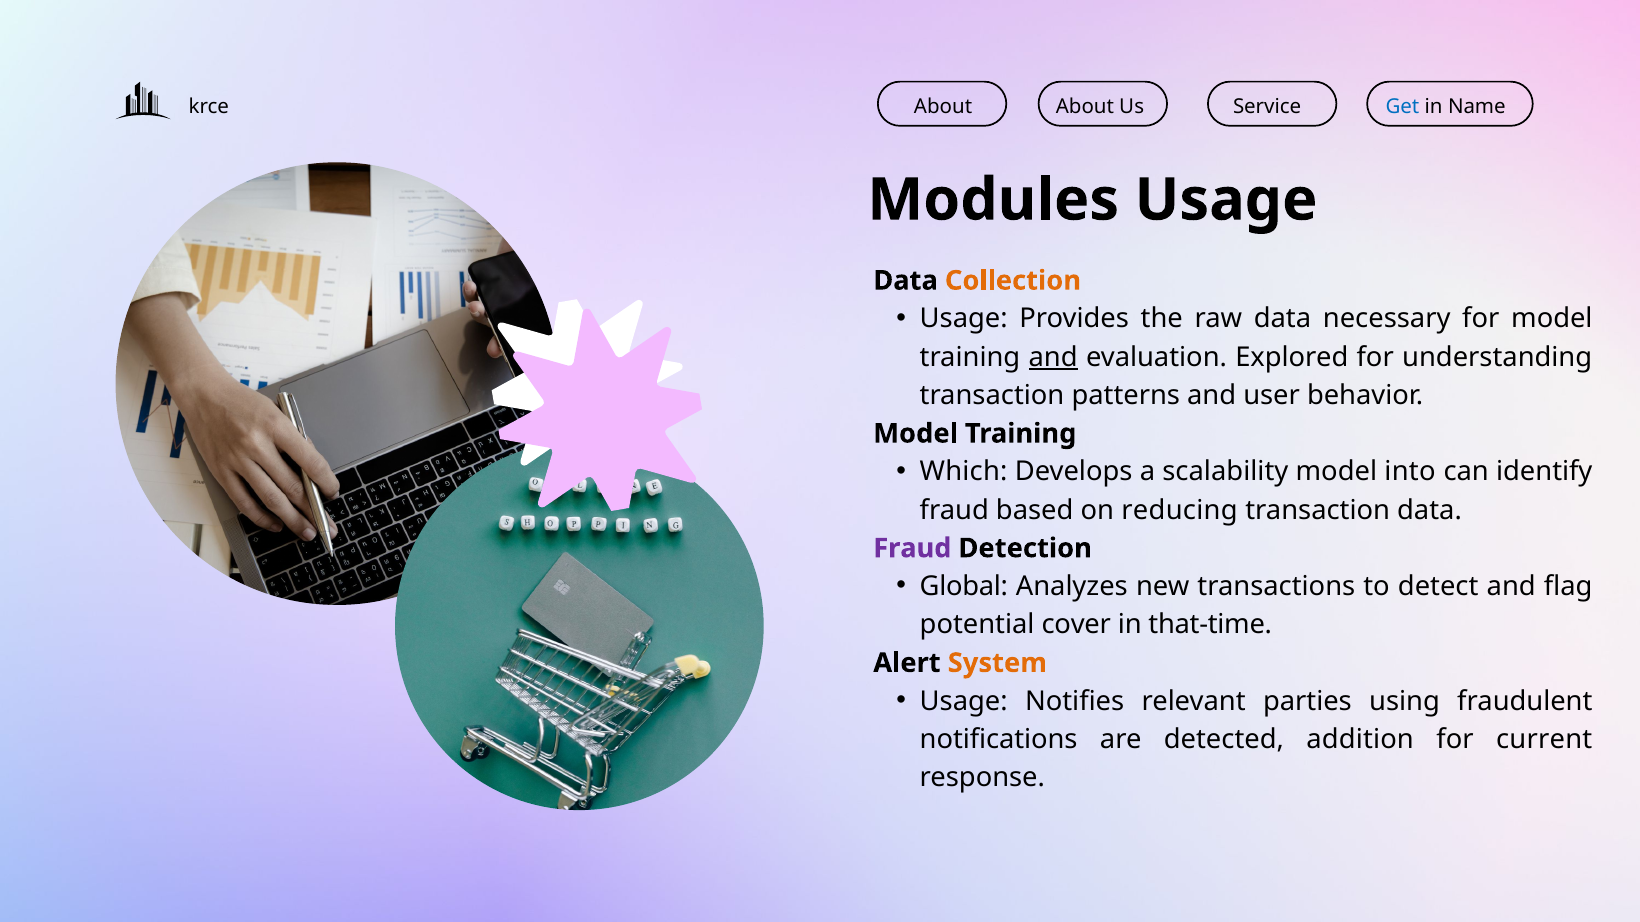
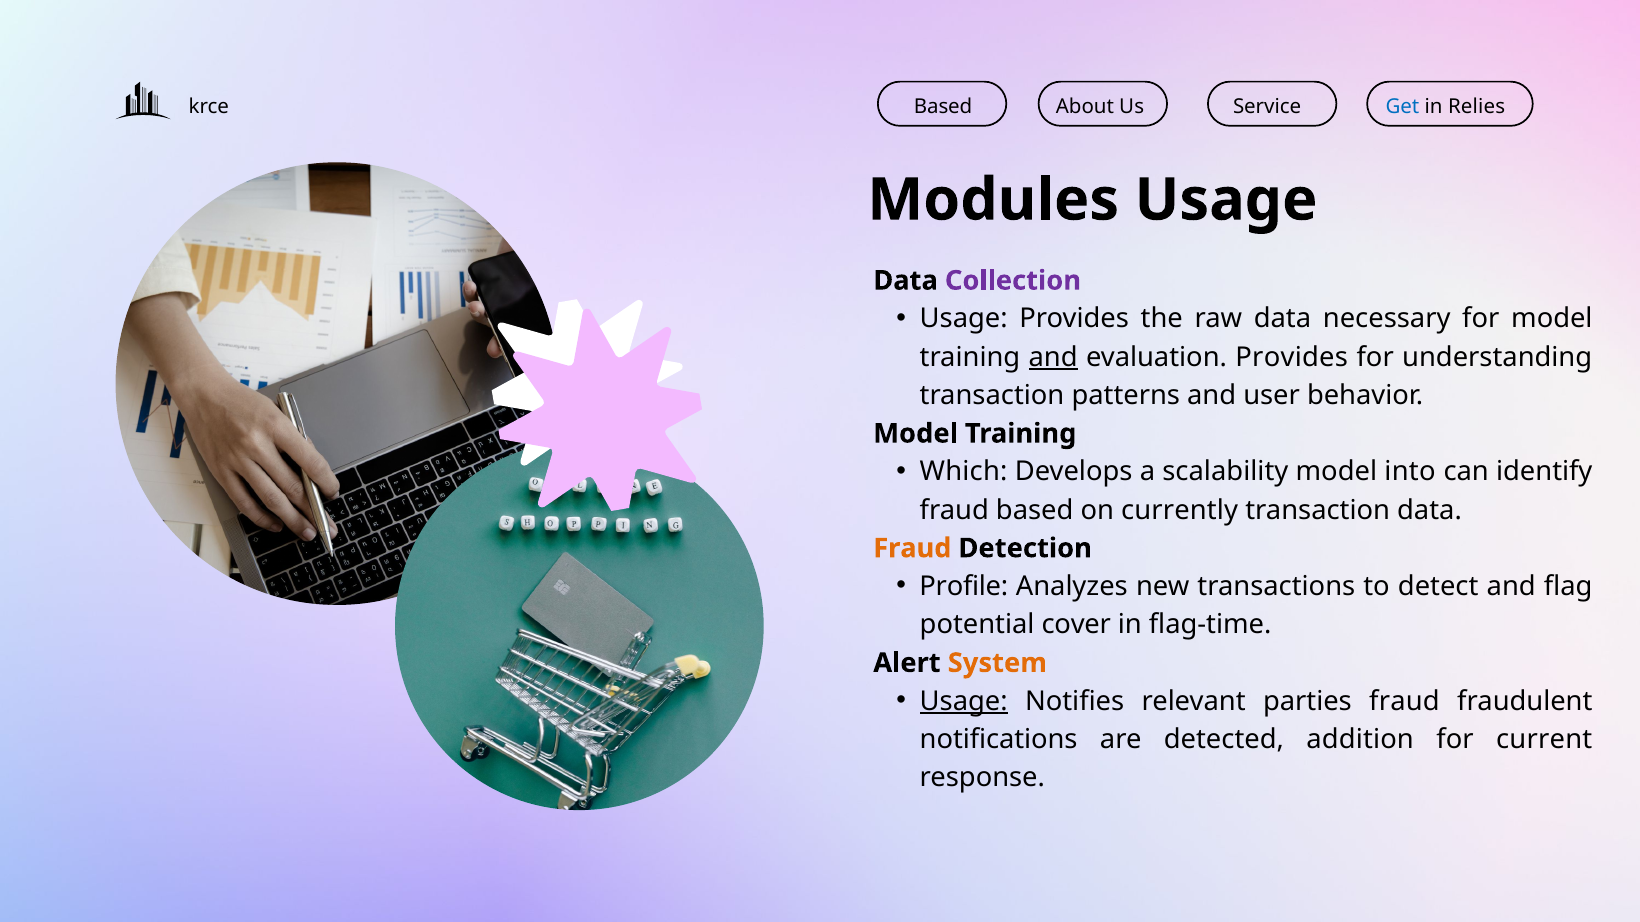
About: About -> Based (943, 107)
Name: Name -> Relies (1477, 107)
Collection colour: orange -> purple (1013, 281)
evaluation Explored: Explored -> Provides (1292, 357)
reducing: reducing -> currently (1180, 510)
Fraud colour: purple -> orange (912, 549)
Global: Global -> Profile (964, 587)
that-time: that-time -> flag-time (1210, 625)
Usage underline: none -> present (964, 702)
parties using: using -> fraud (1404, 702)
